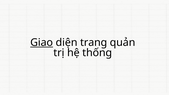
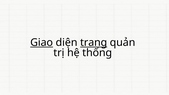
trang underline: none -> present (94, 43)
